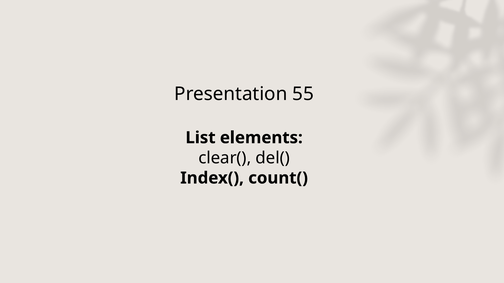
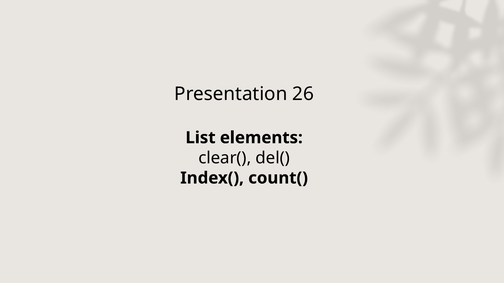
55: 55 -> 26 (303, 94)
